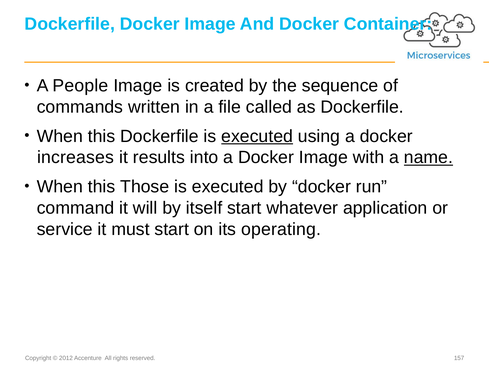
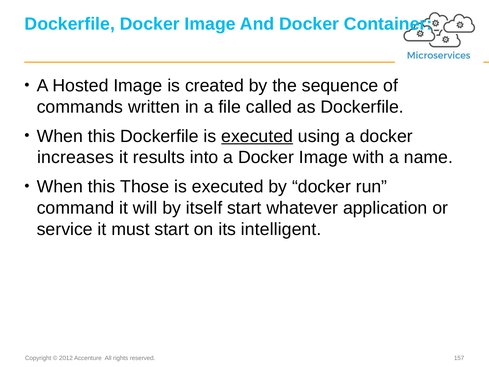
People: People -> Hosted (81, 86)
name underline: present -> none (428, 157)
operating: operating -> intelligent (281, 229)
